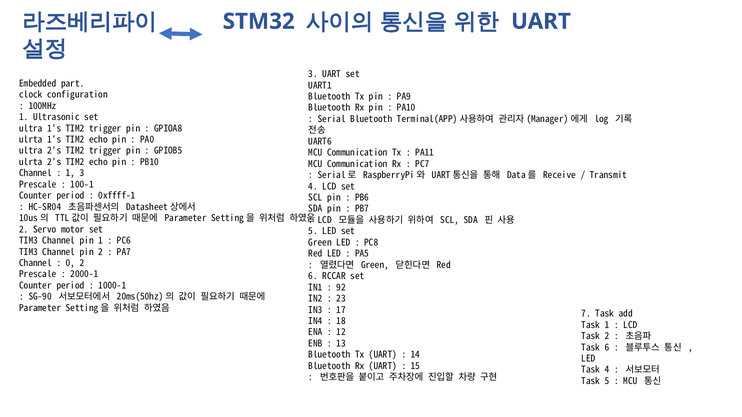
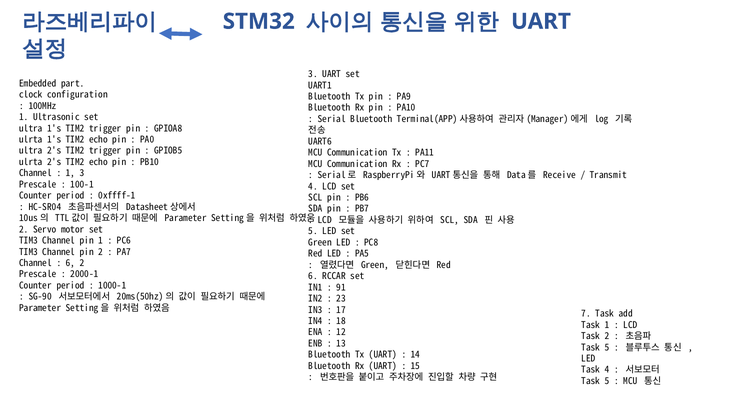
0: 0 -> 6 (70, 263)
92: 92 -> 91 (341, 288)
6: 6 -> 5 (607, 348)
